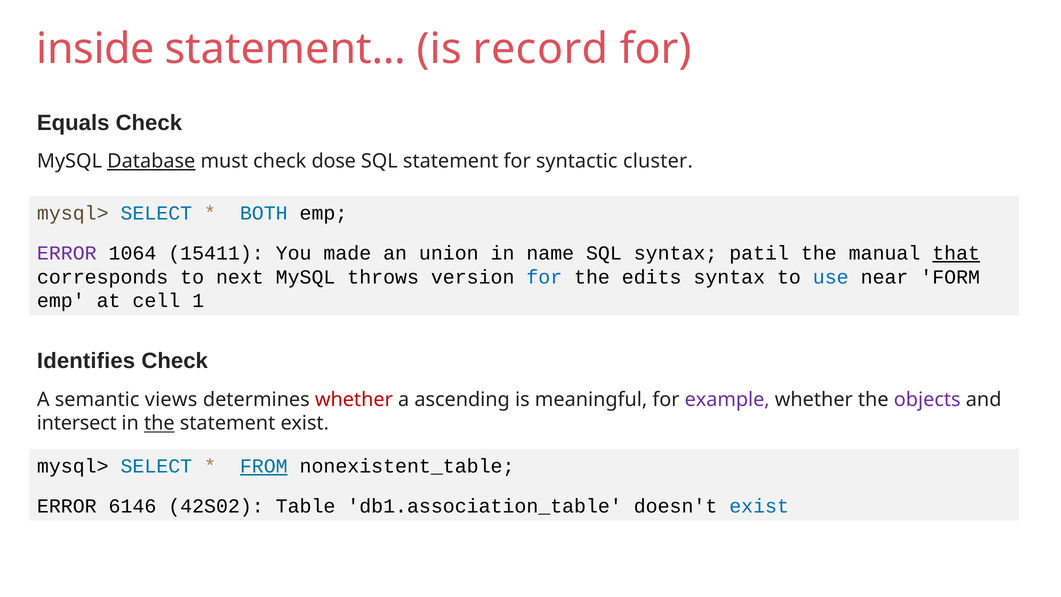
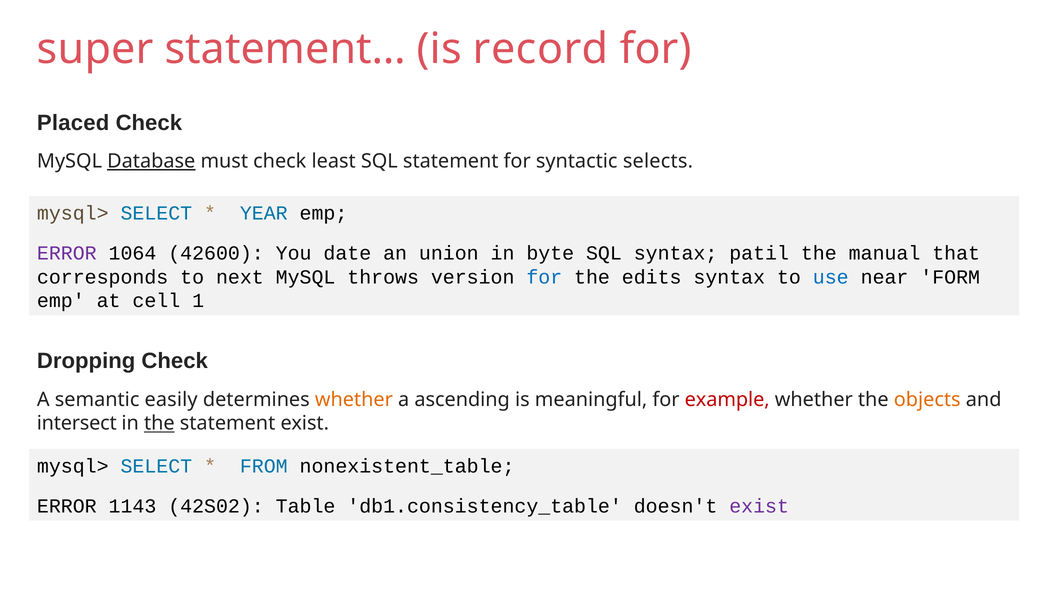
inside: inside -> super (95, 49)
Equals: Equals -> Placed (73, 123)
dose: dose -> least (334, 161)
cluster: cluster -> selects (658, 161)
BOTH: BOTH -> YEAR (264, 213)
15411: 15411 -> 42600 (216, 253)
made: made -> date (347, 253)
name: name -> byte (550, 253)
that underline: present -> none (956, 253)
Identifies: Identifies -> Dropping (86, 361)
views: views -> easily (171, 399)
whether colour: red -> orange (354, 399)
example colour: purple -> red (727, 399)
objects colour: purple -> orange (927, 399)
FROM underline: present -> none (264, 466)
6146: 6146 -> 1143 (132, 506)
db1.association_table: db1.association_table -> db1.consistency_table (485, 506)
exist colour: blue -> purple (759, 506)
